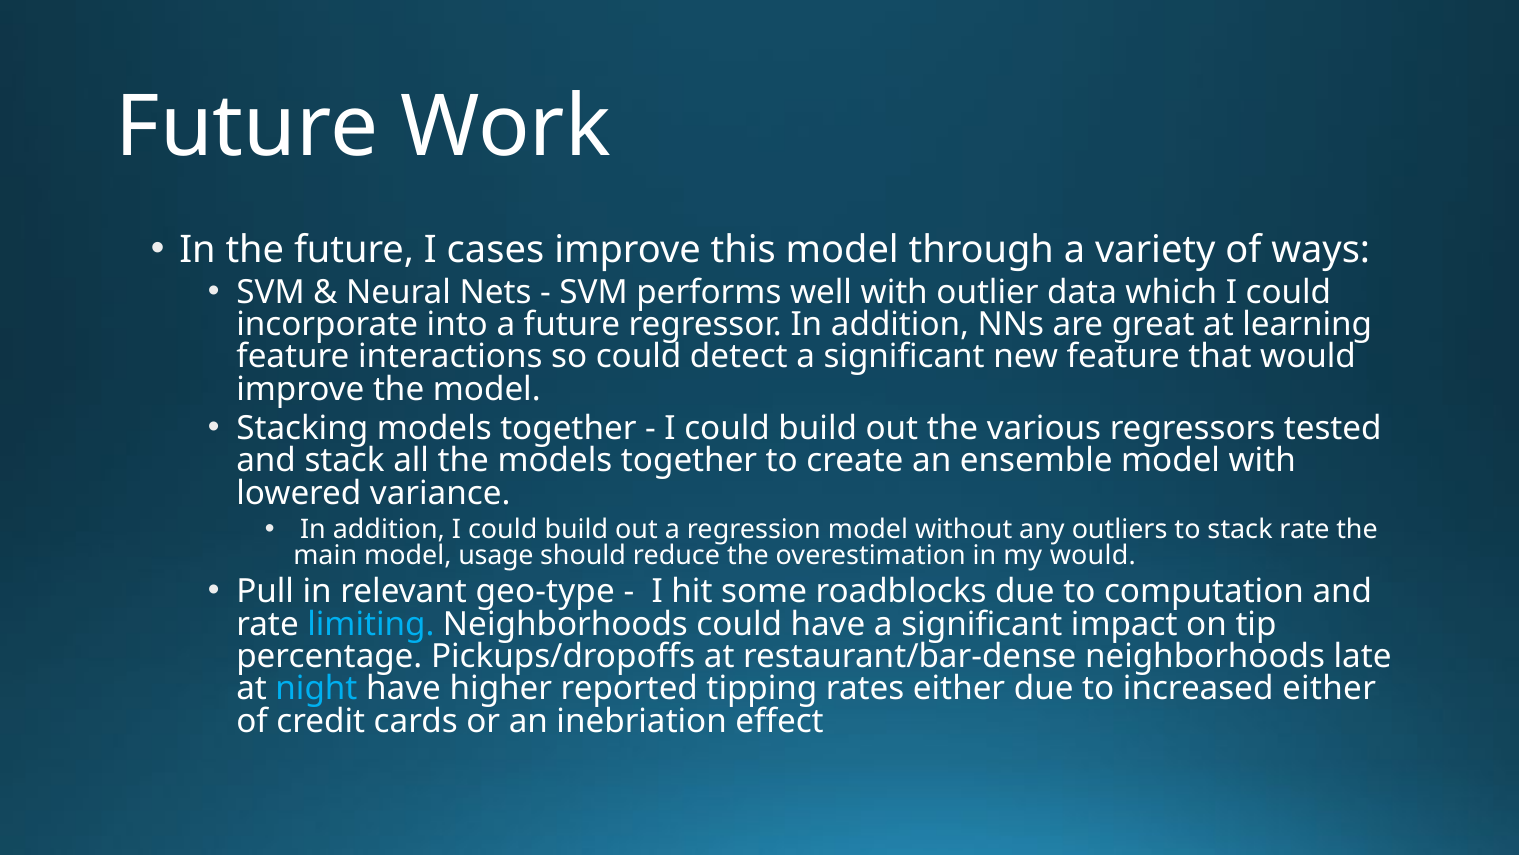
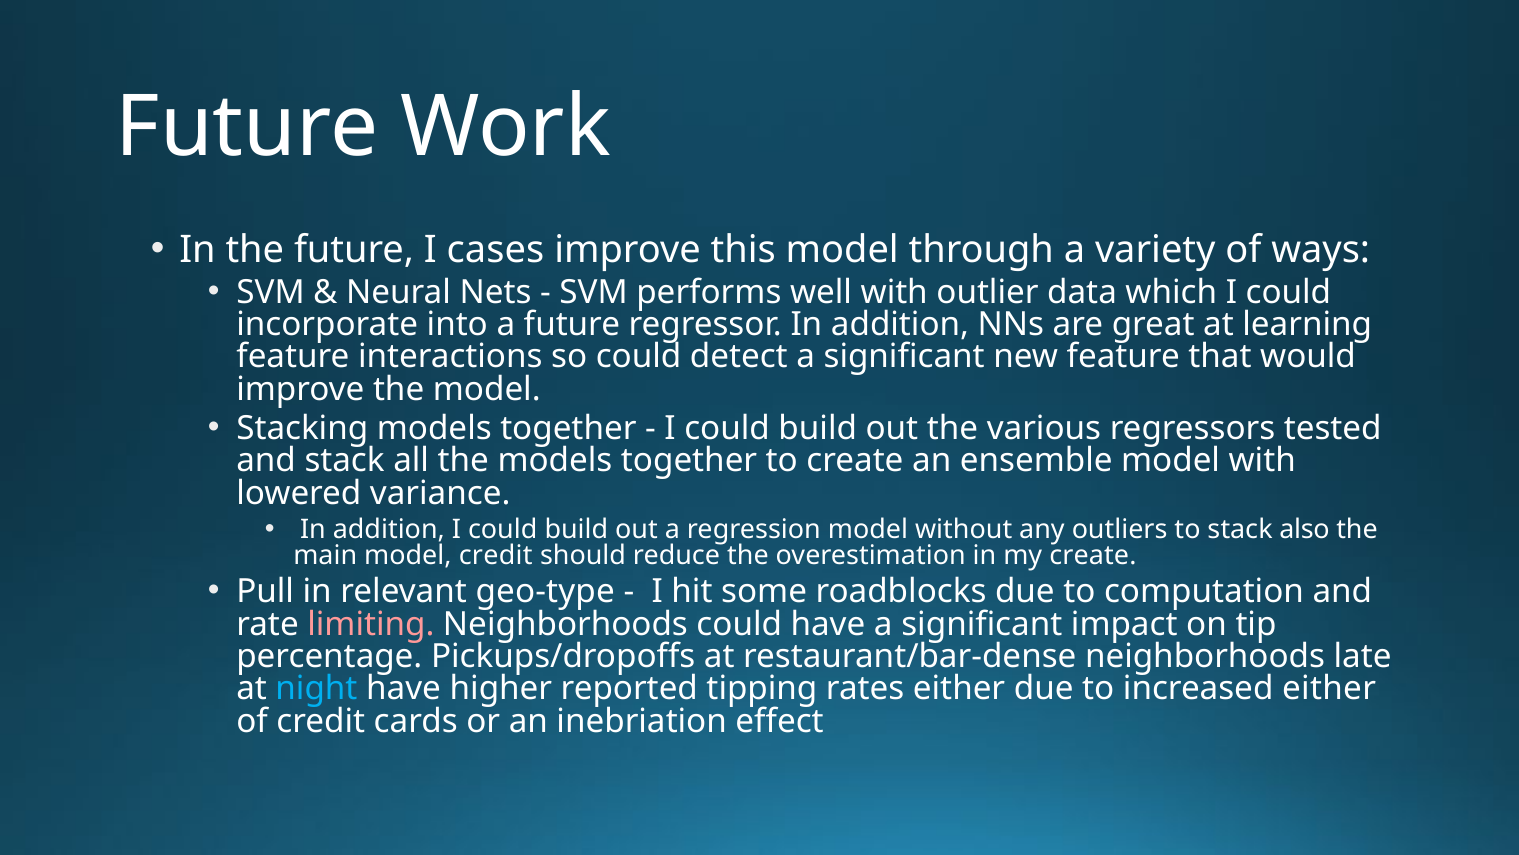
stack rate: rate -> also (1305, 529)
model usage: usage -> credit (496, 556)
my would: would -> create (1093, 556)
limiting colour: light blue -> pink (371, 624)
